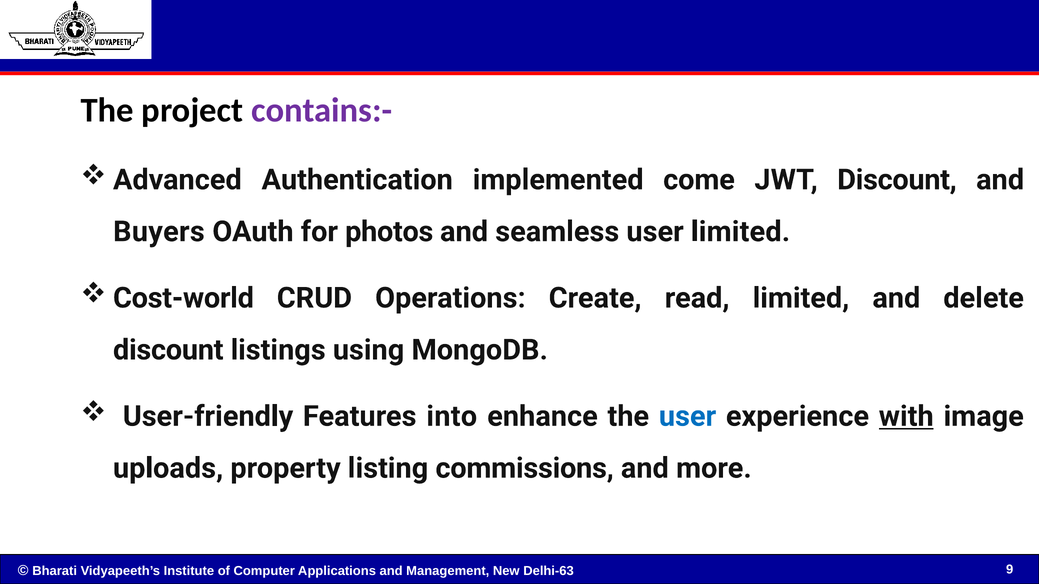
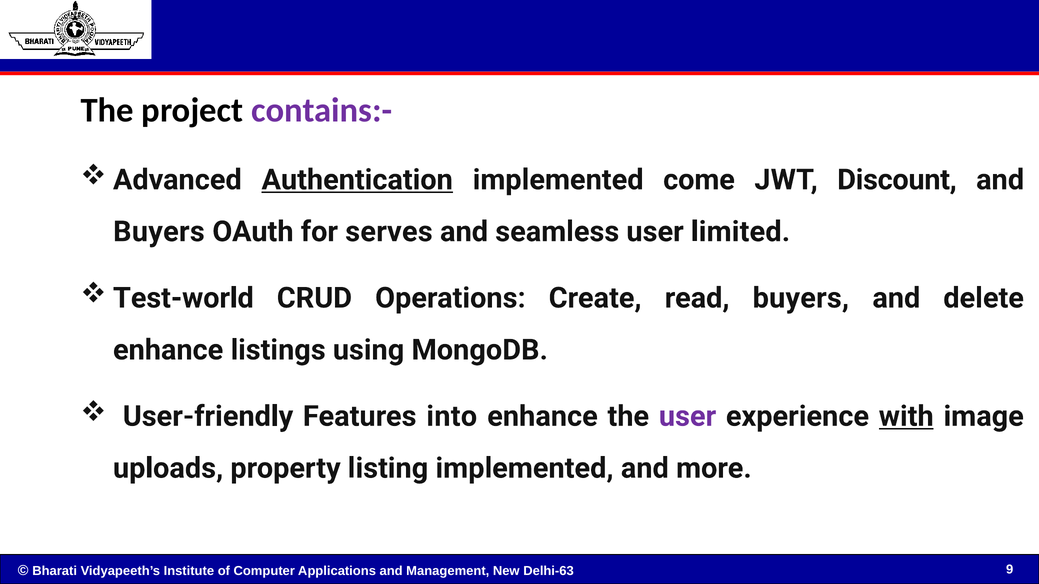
Authentication underline: none -> present (357, 180)
photos: photos -> serves (389, 232)
Cost-world: Cost-world -> Test-world (183, 298)
read limited: limited -> buyers (801, 298)
discount: discount -> enhance (168, 350)
user colour: blue -> purple (688, 417)
listing commissions: commissions -> implemented (525, 469)
